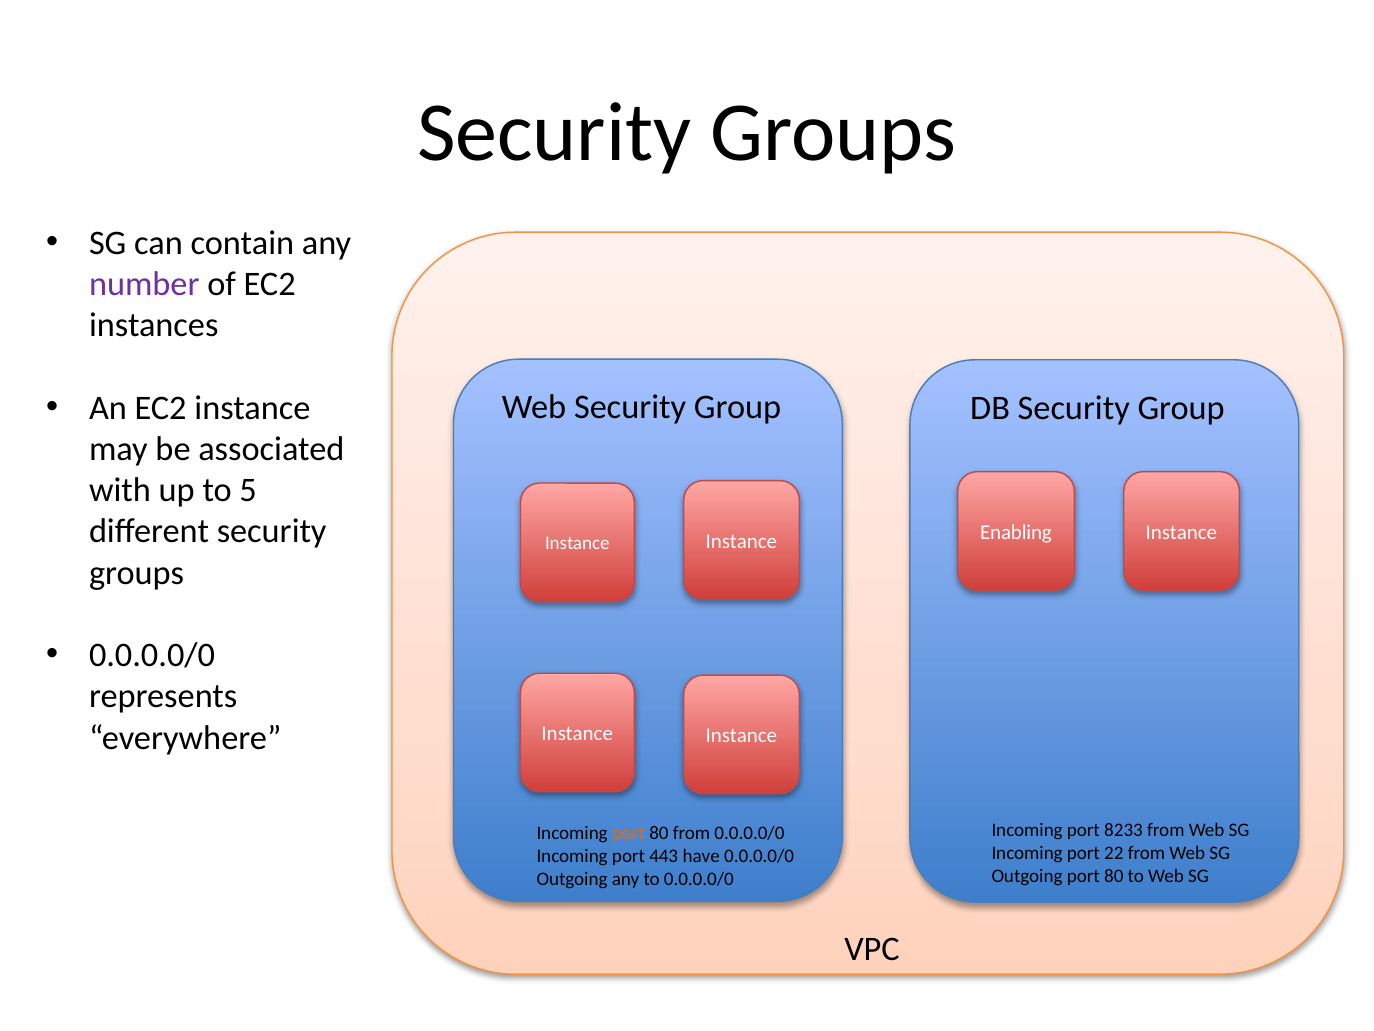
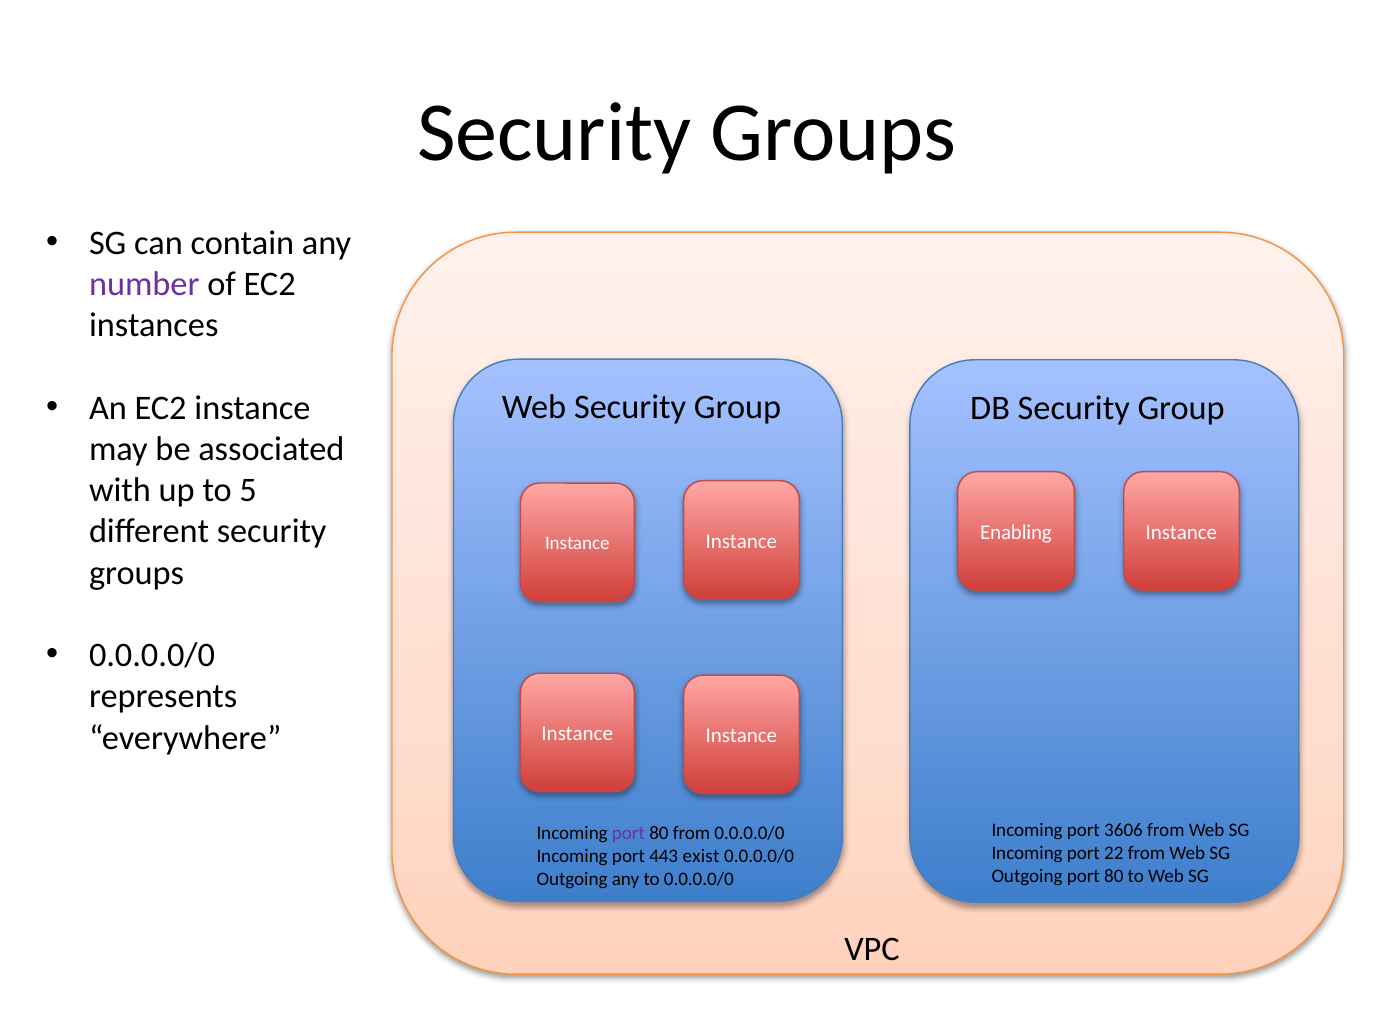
8233: 8233 -> 3606 (1124, 830)
port colour: orange -> purple (628, 833)
have: have -> exist (701, 856)
